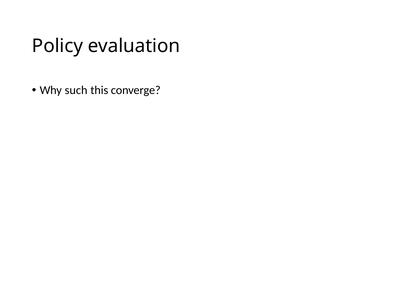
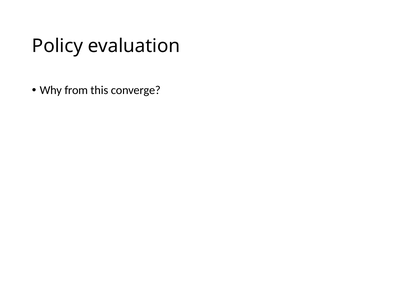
such: such -> from (76, 90)
